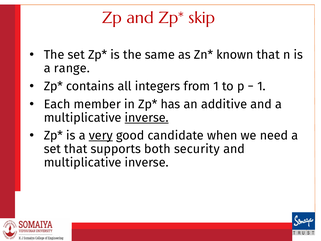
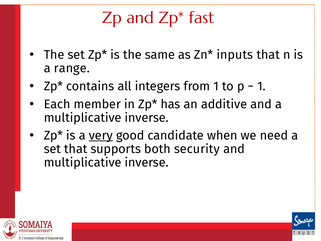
skip: skip -> fast (202, 18)
known: known -> inputs (235, 55)
inverse underline: present -> none (147, 118)
